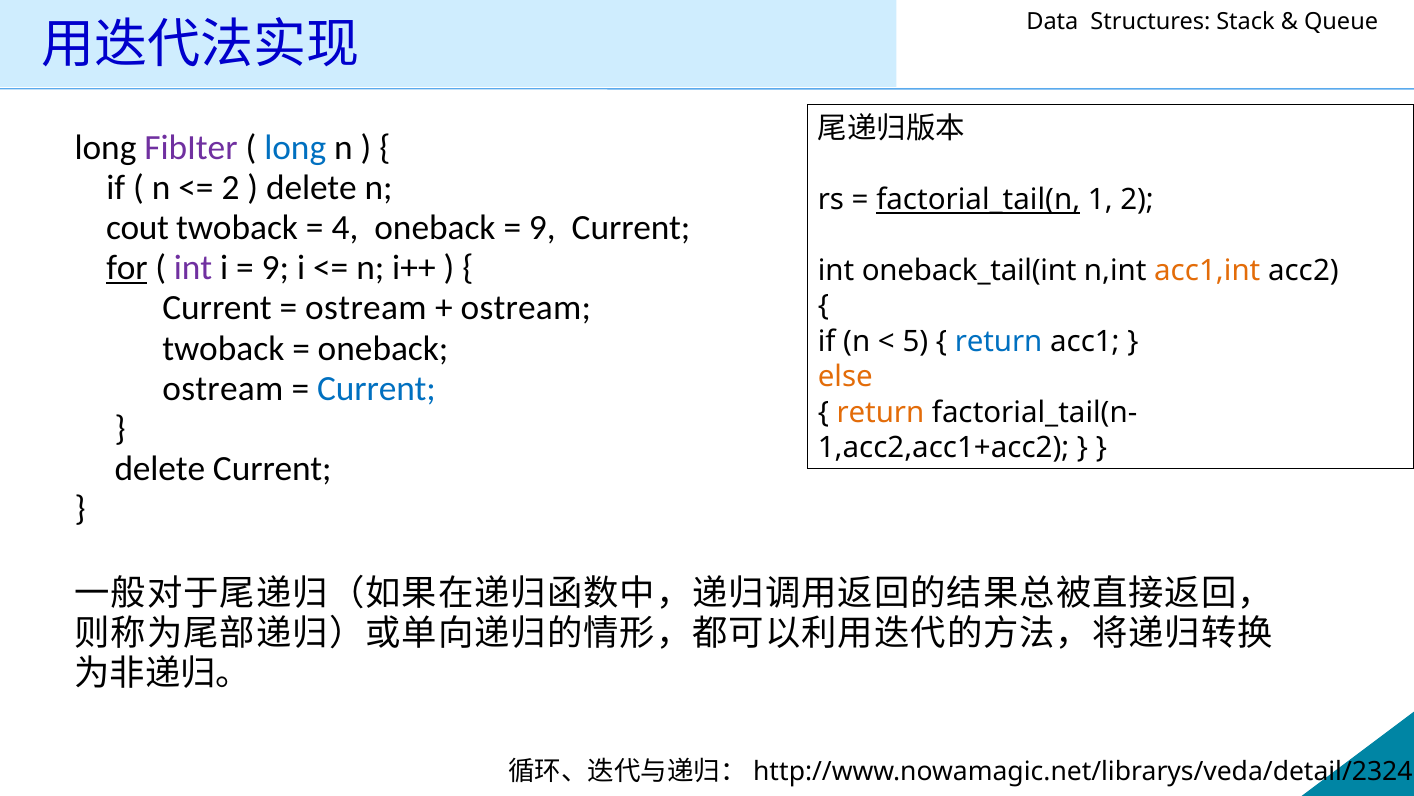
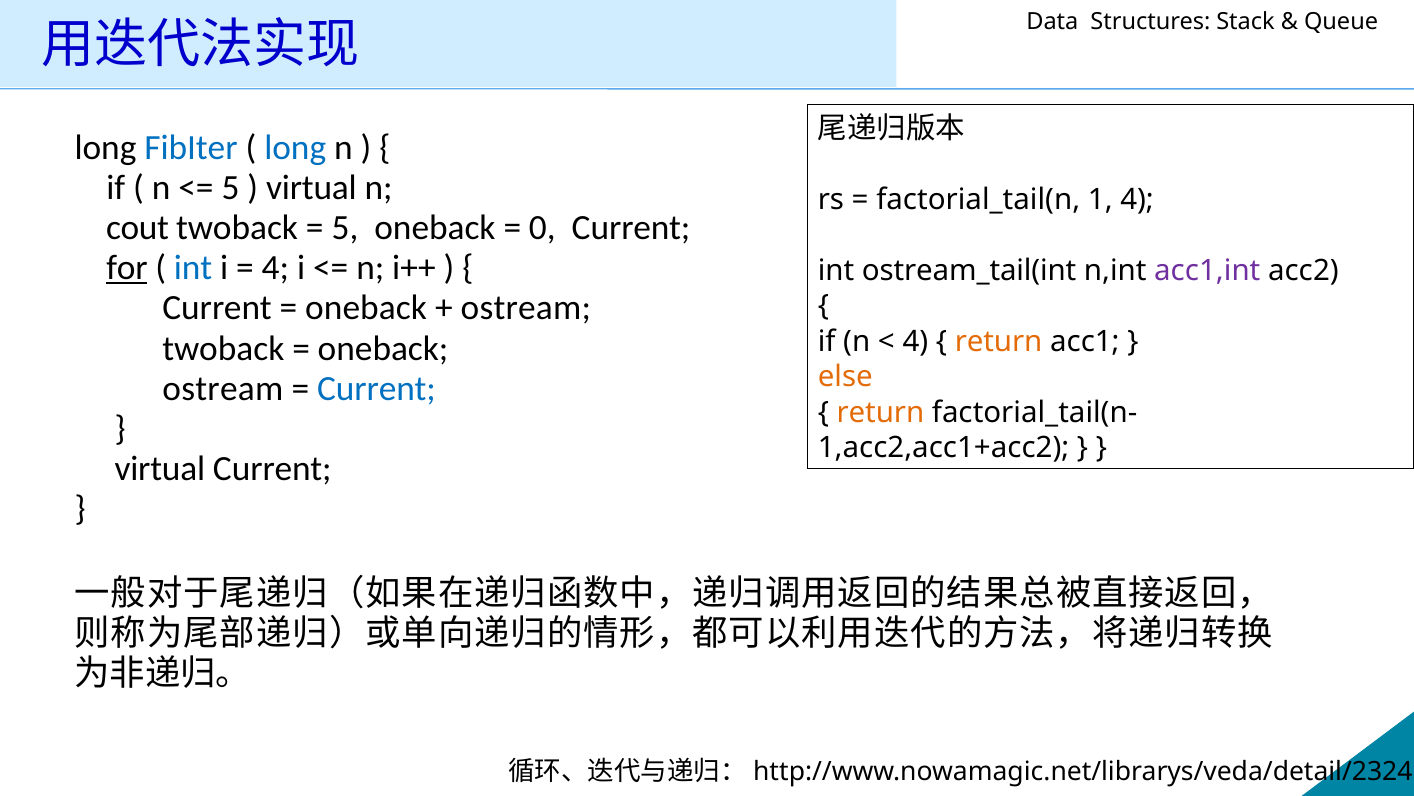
FibIter colour: purple -> blue (191, 148)
2: 2 -> 5 (230, 188)
delete: delete -> virtual (311, 188)
factorial_tail(n underline: present -> none (978, 200)
1 2: 2 -> 4 (1137, 200)
4: 4 -> 5 (345, 228)
9: 9 -> 0 (542, 228)
int colour: purple -> blue (193, 268)
9: 9 -> 4 (275, 268)
oneback_tail(int: oneback_tail(int -> ostream_tail(int (969, 271)
acc1,int colour: orange -> purple (1207, 271)
ostream: ostream -> oneback (366, 308)
5: 5 -> 4 (915, 341)
return colour: blue -> orange (999, 341)
delete: delete -> virtual (160, 468)
